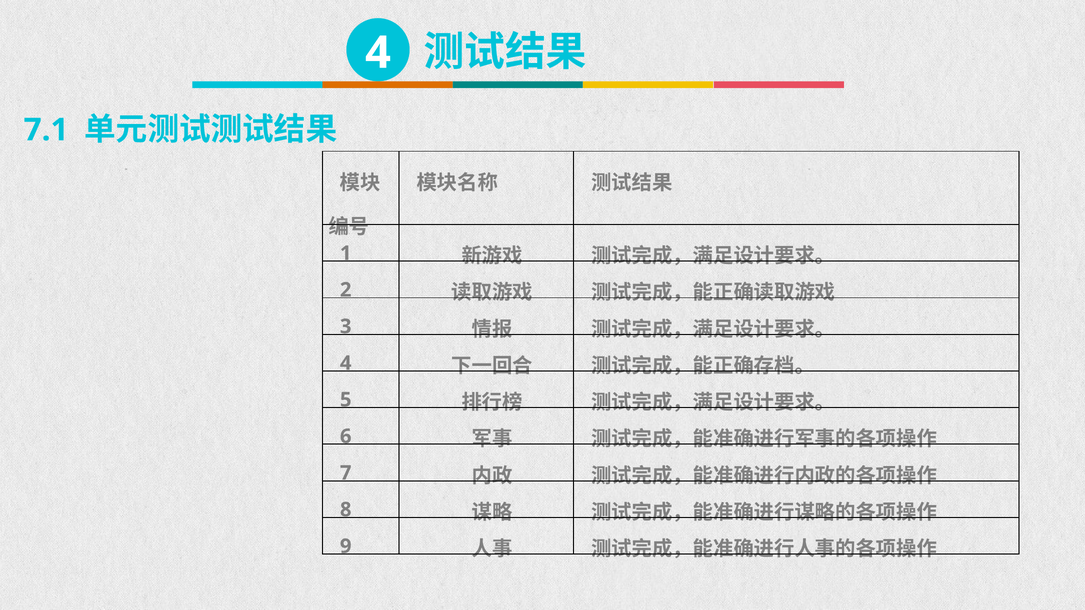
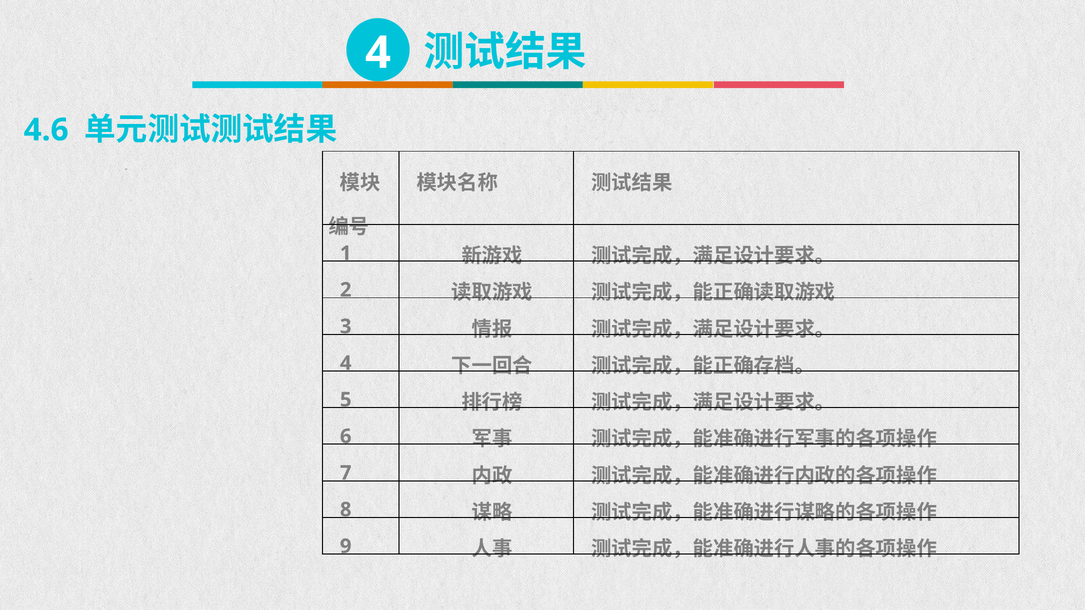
7.1: 7.1 -> 4.6 (46, 130)
